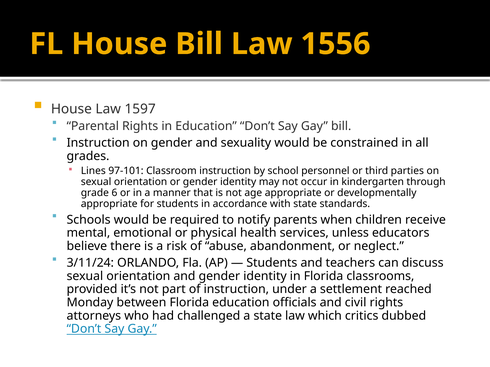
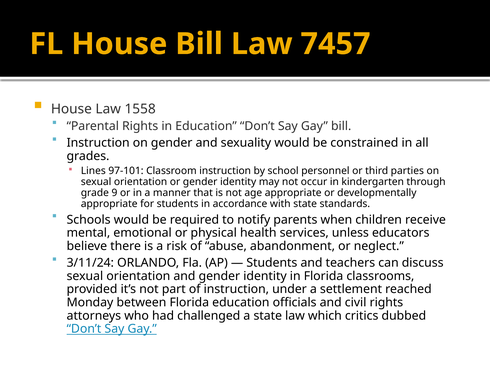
1556: 1556 -> 7457 (336, 44)
1597: 1597 -> 1558 (140, 109)
6: 6 -> 9 (114, 193)
